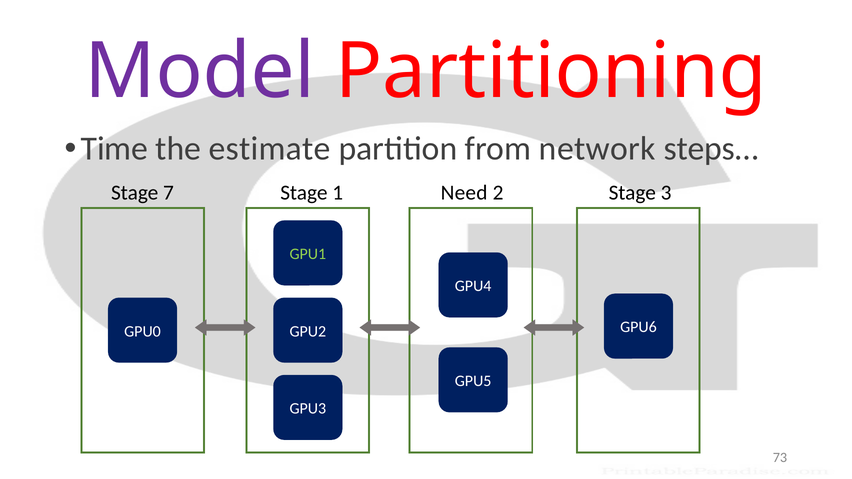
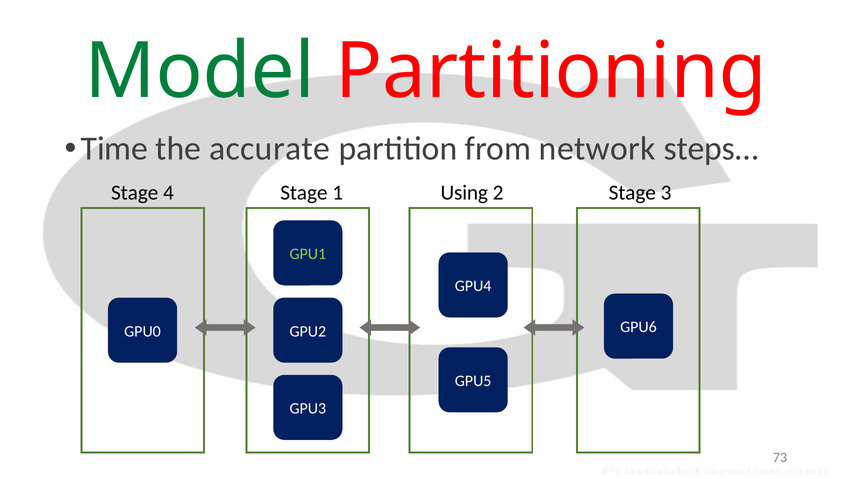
Model colour: purple -> green (200, 71)
estimate: estimate -> accurate (270, 149)
7: 7 -> 4 (168, 193)
Need: Need -> Using (464, 193)
